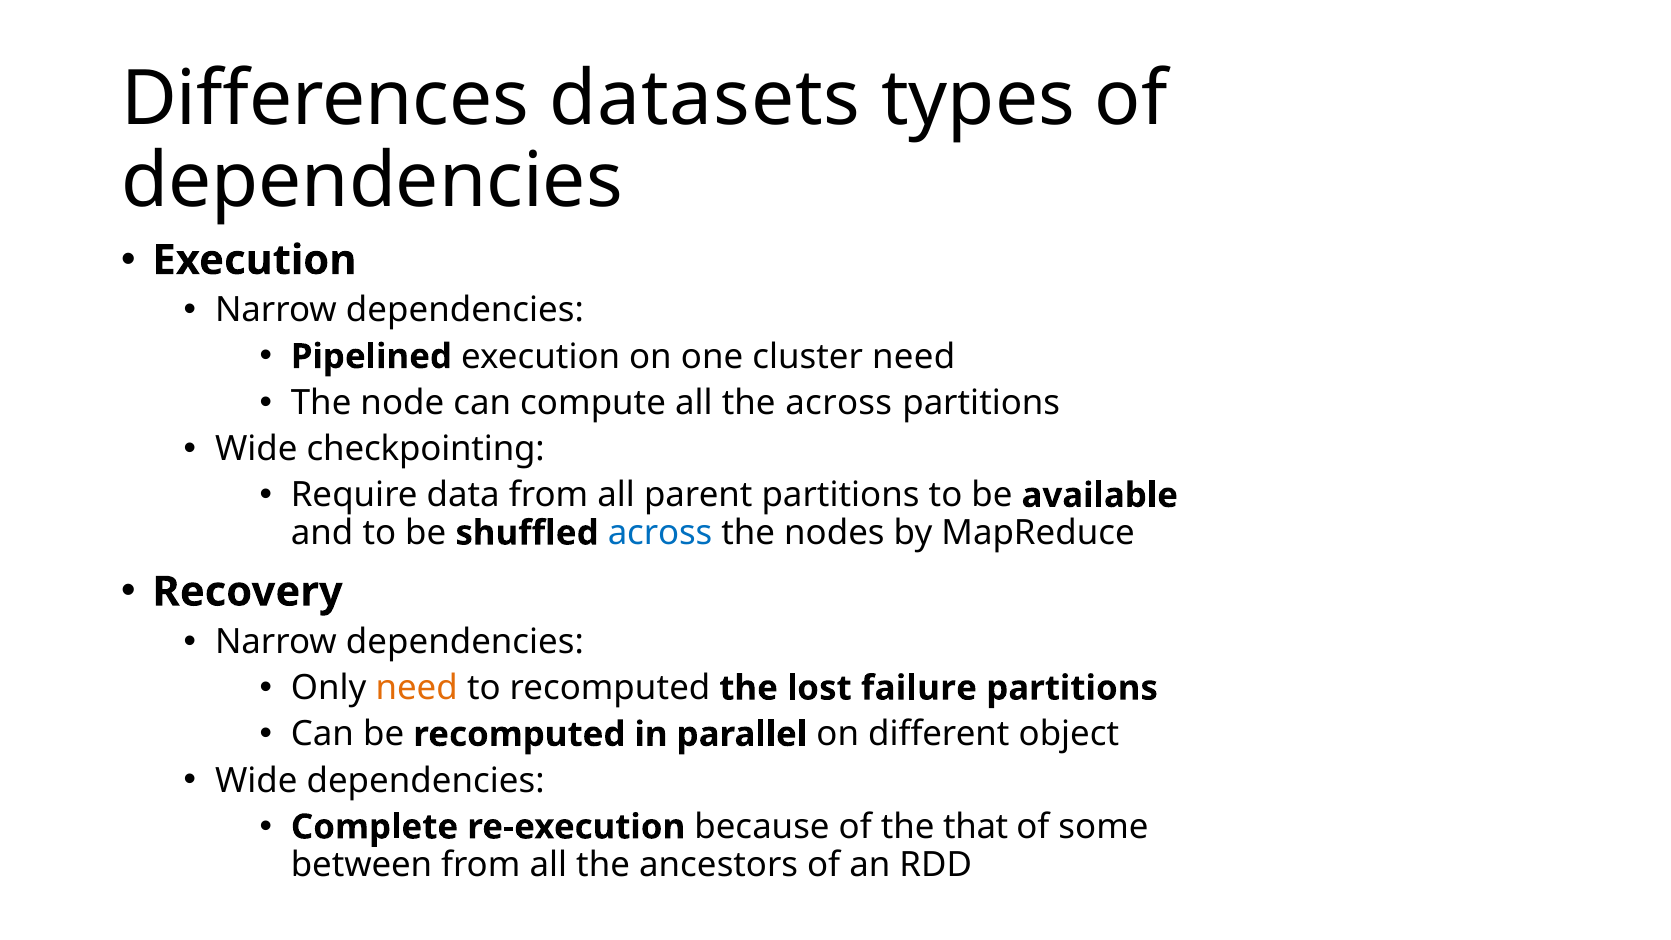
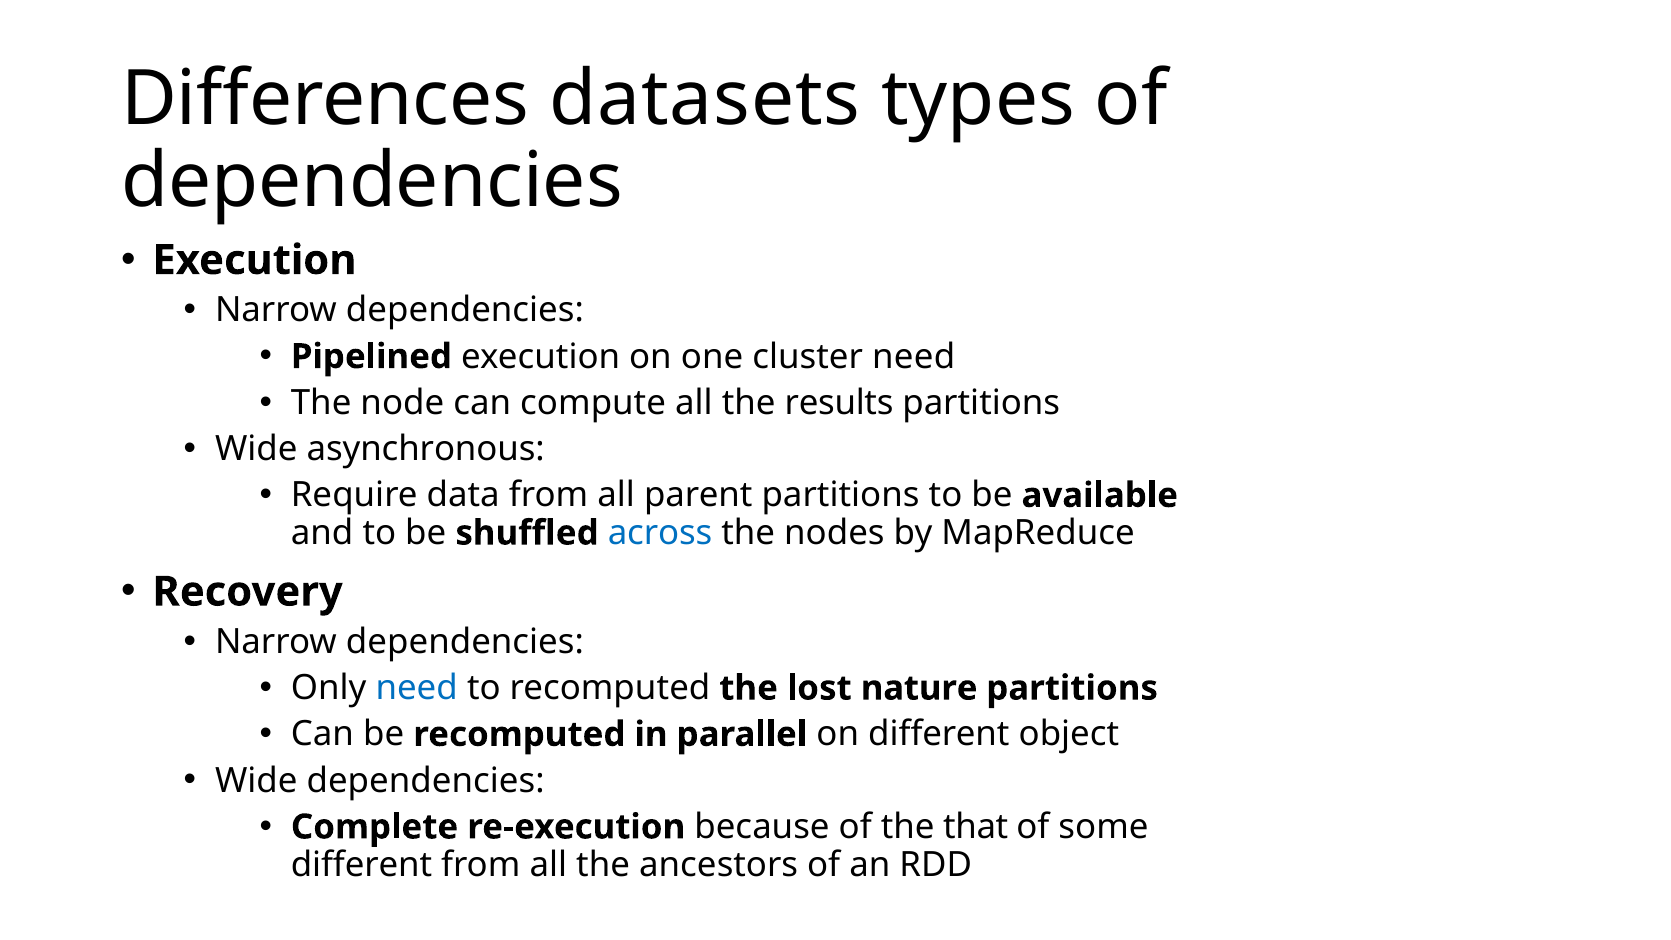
the across: across -> results (839, 403)
checkpointing: checkpointing -> asynchronous (426, 449)
need colour: orange -> blue (417, 688)
failure: failure -> nature (919, 688)
between: between -> different (362, 865)
